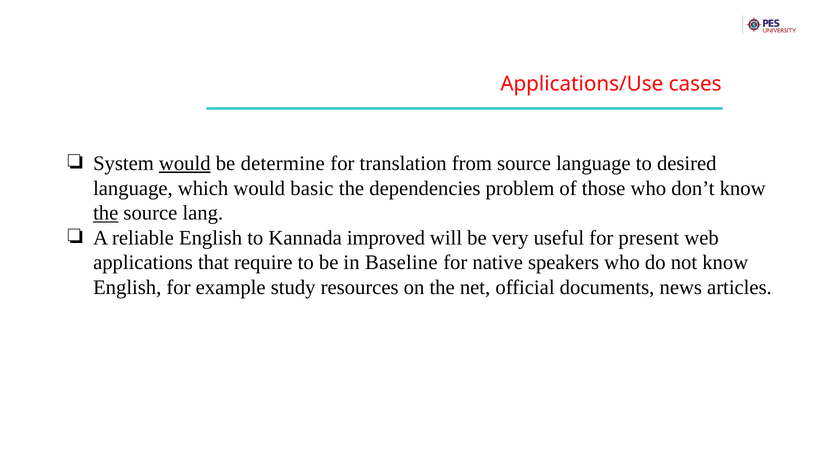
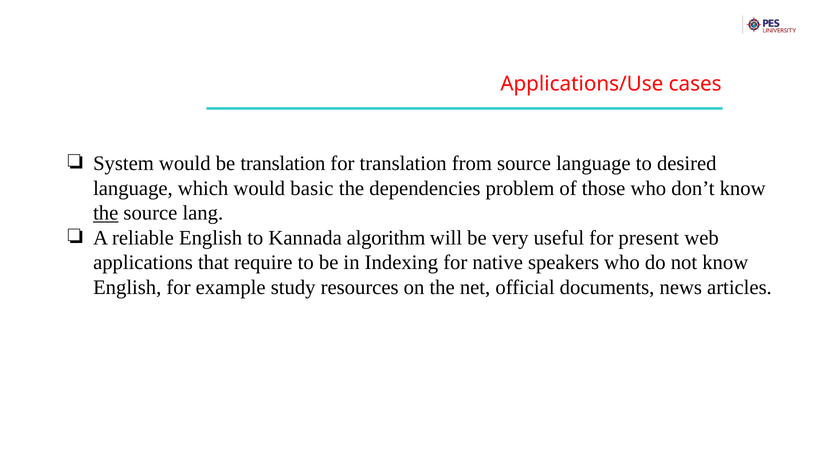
would underline: present -> none (185, 163)
be determine: determine -> translation (283, 163)
improved: improved -> algorithm (386, 238)
Baseline: Baseline -> Indexing (401, 262)
